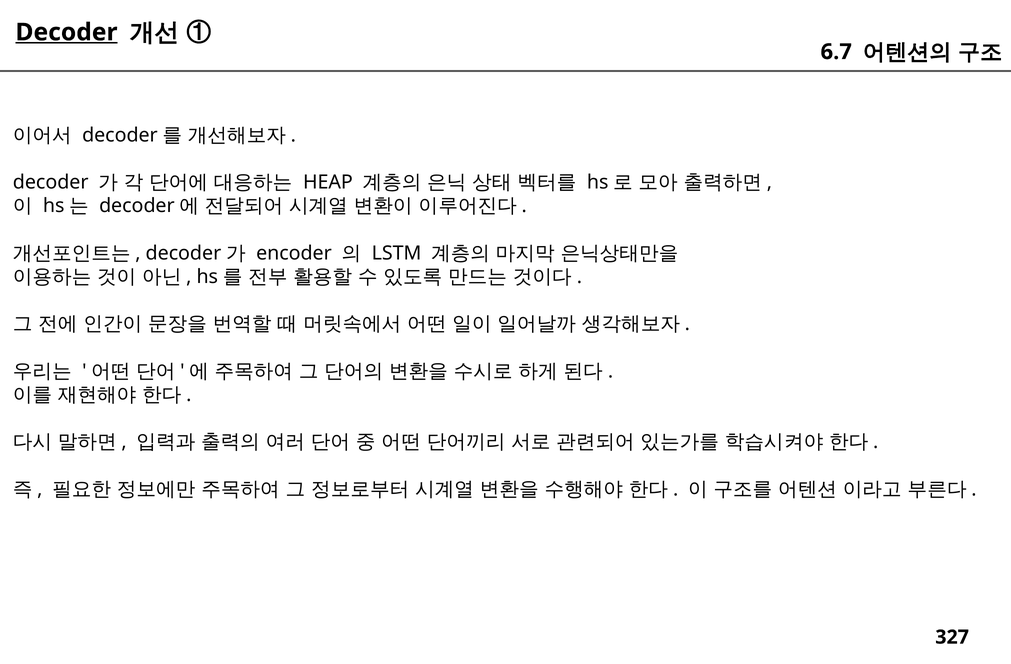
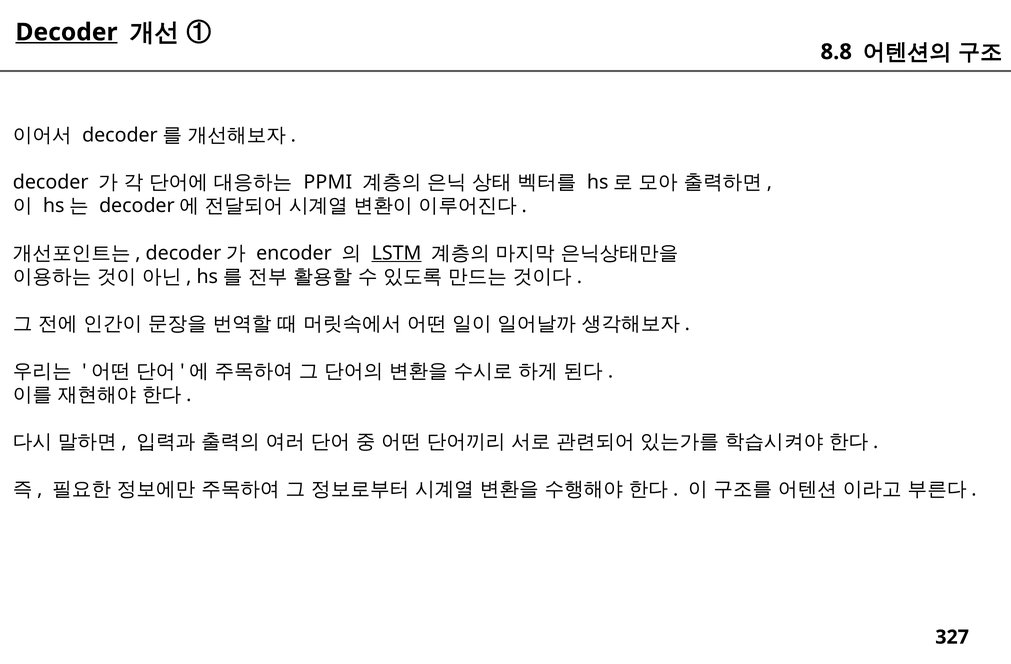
6.7: 6.7 -> 8.8 (836, 52)
HEAP: HEAP -> PPMI (328, 182)
LSTM underline: none -> present (397, 253)
